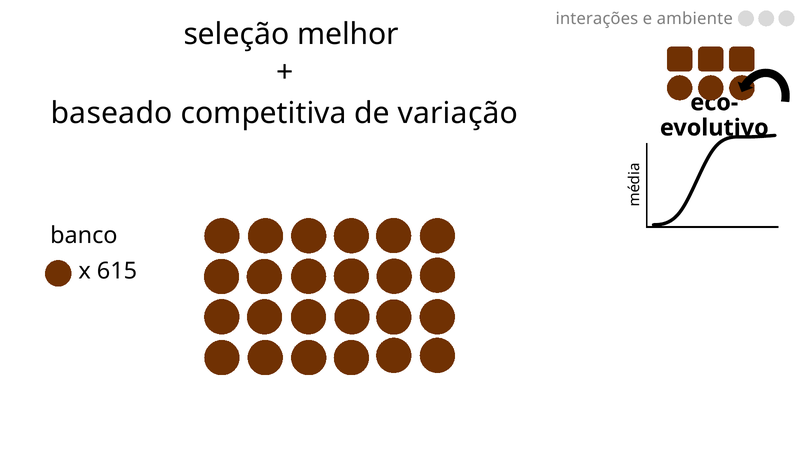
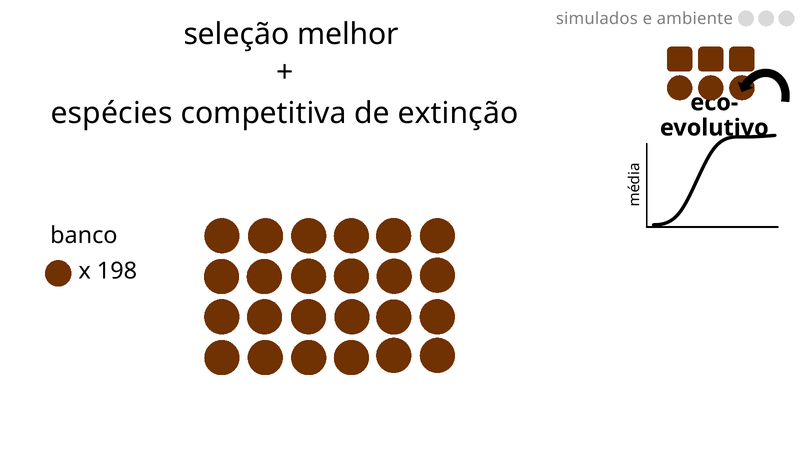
interações: interações -> simulados (597, 19)
baseado: baseado -> espécies (112, 113)
variação: variação -> extinção (458, 113)
615: 615 -> 198 (117, 271)
